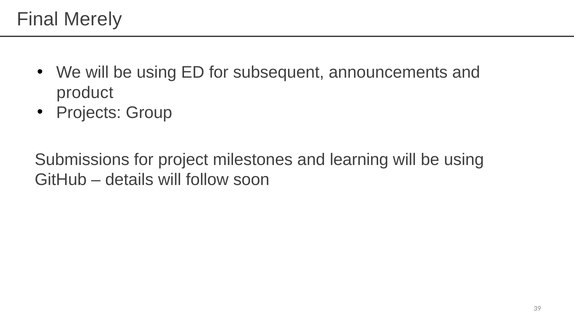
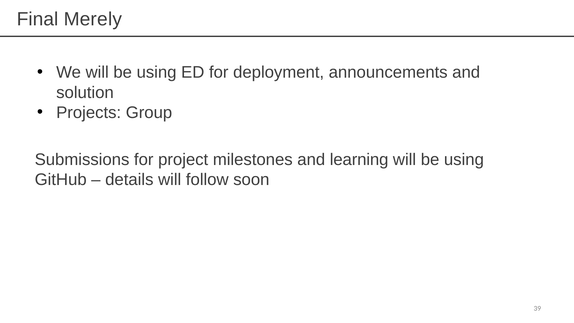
subsequent: subsequent -> deployment (279, 72)
product: product -> solution (85, 92)
